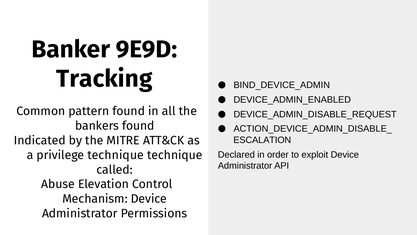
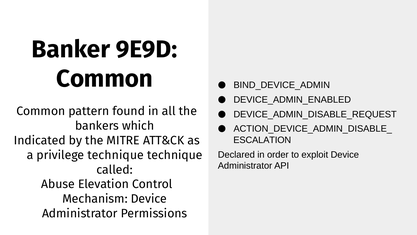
Tracking: Tracking -> Common (104, 79)
bankers found: found -> which (138, 126)
